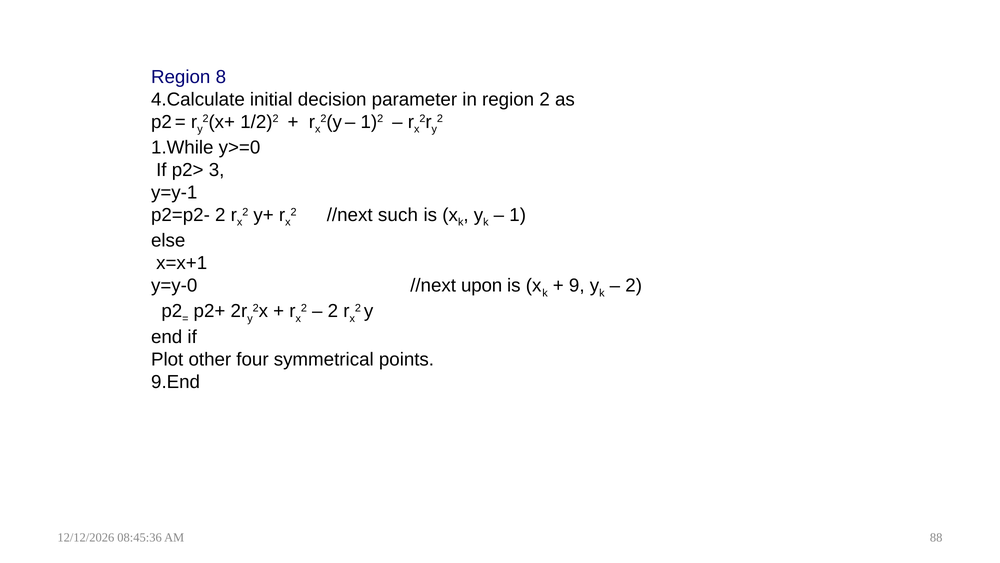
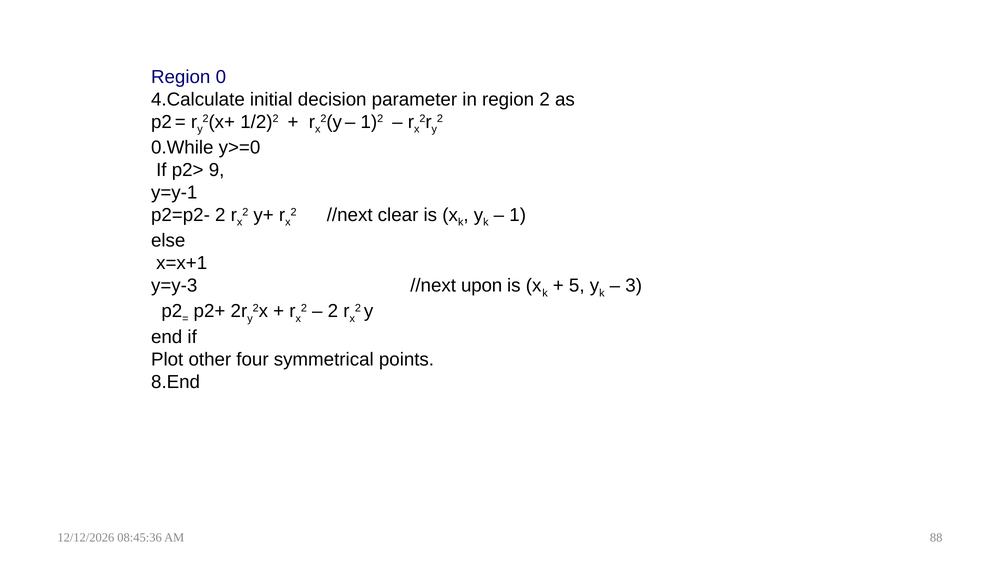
8: 8 -> 0 (221, 77)
1.While: 1.While -> 0.While (182, 147)
3: 3 -> 9 (217, 170)
such: such -> clear (398, 215)
y=y-0: y=y-0 -> y=y-3 (174, 285)
9: 9 -> 5 (577, 285)
2: 2 -> 3 (634, 285)
9.End: 9.End -> 8.End (176, 382)
